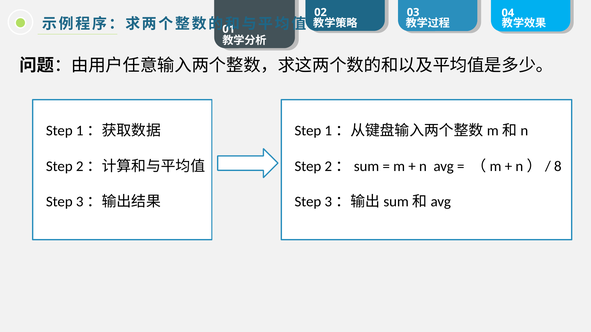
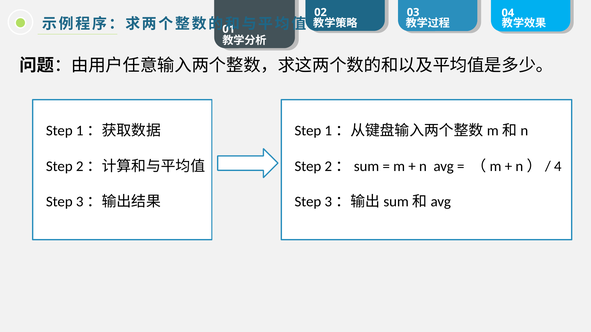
8: 8 -> 4 (558, 166)
